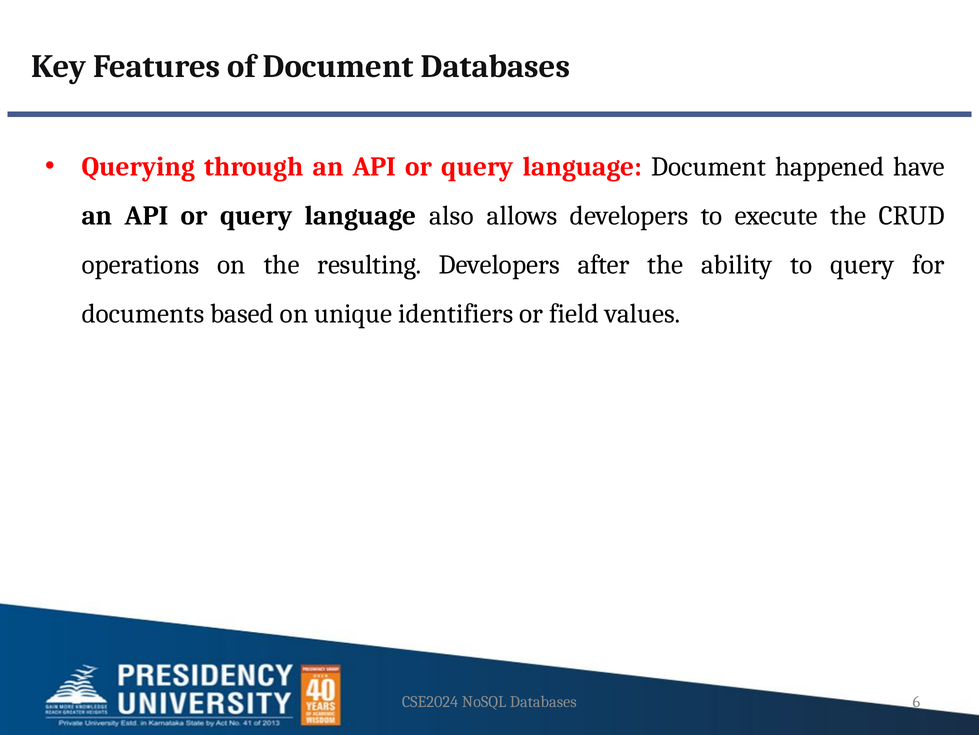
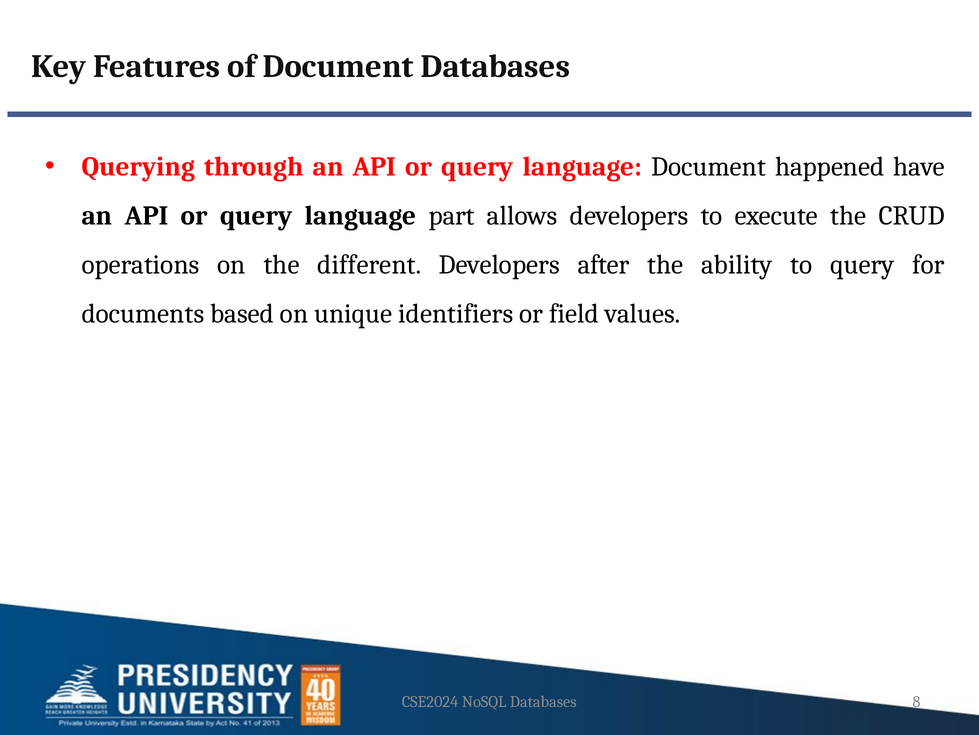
also: also -> part (452, 216)
resulting: resulting -> different (369, 265)
6: 6 -> 8 (917, 701)
